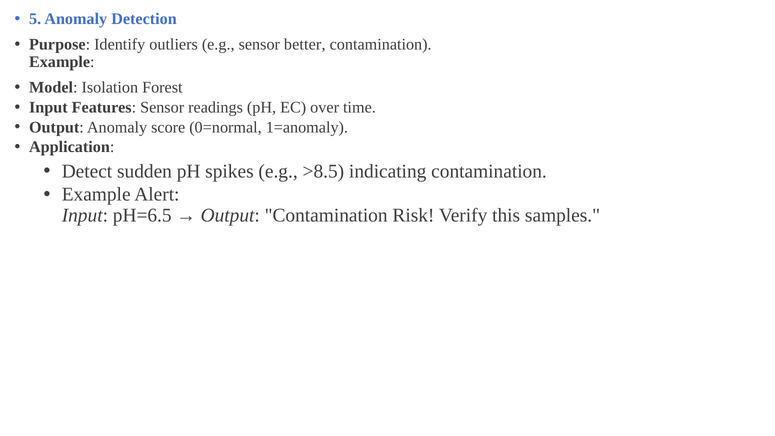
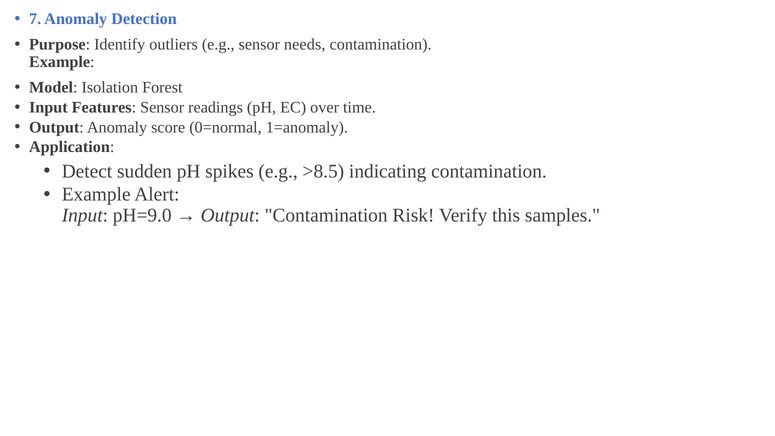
5: 5 -> 7 (35, 19)
better: better -> needs (305, 45)
pH=6.5: pH=6.5 -> pH=9.0 (142, 215)
